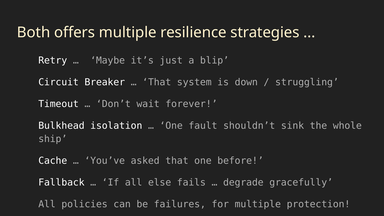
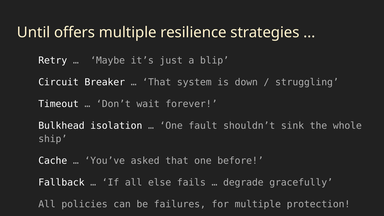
Both: Both -> Until (34, 33)
